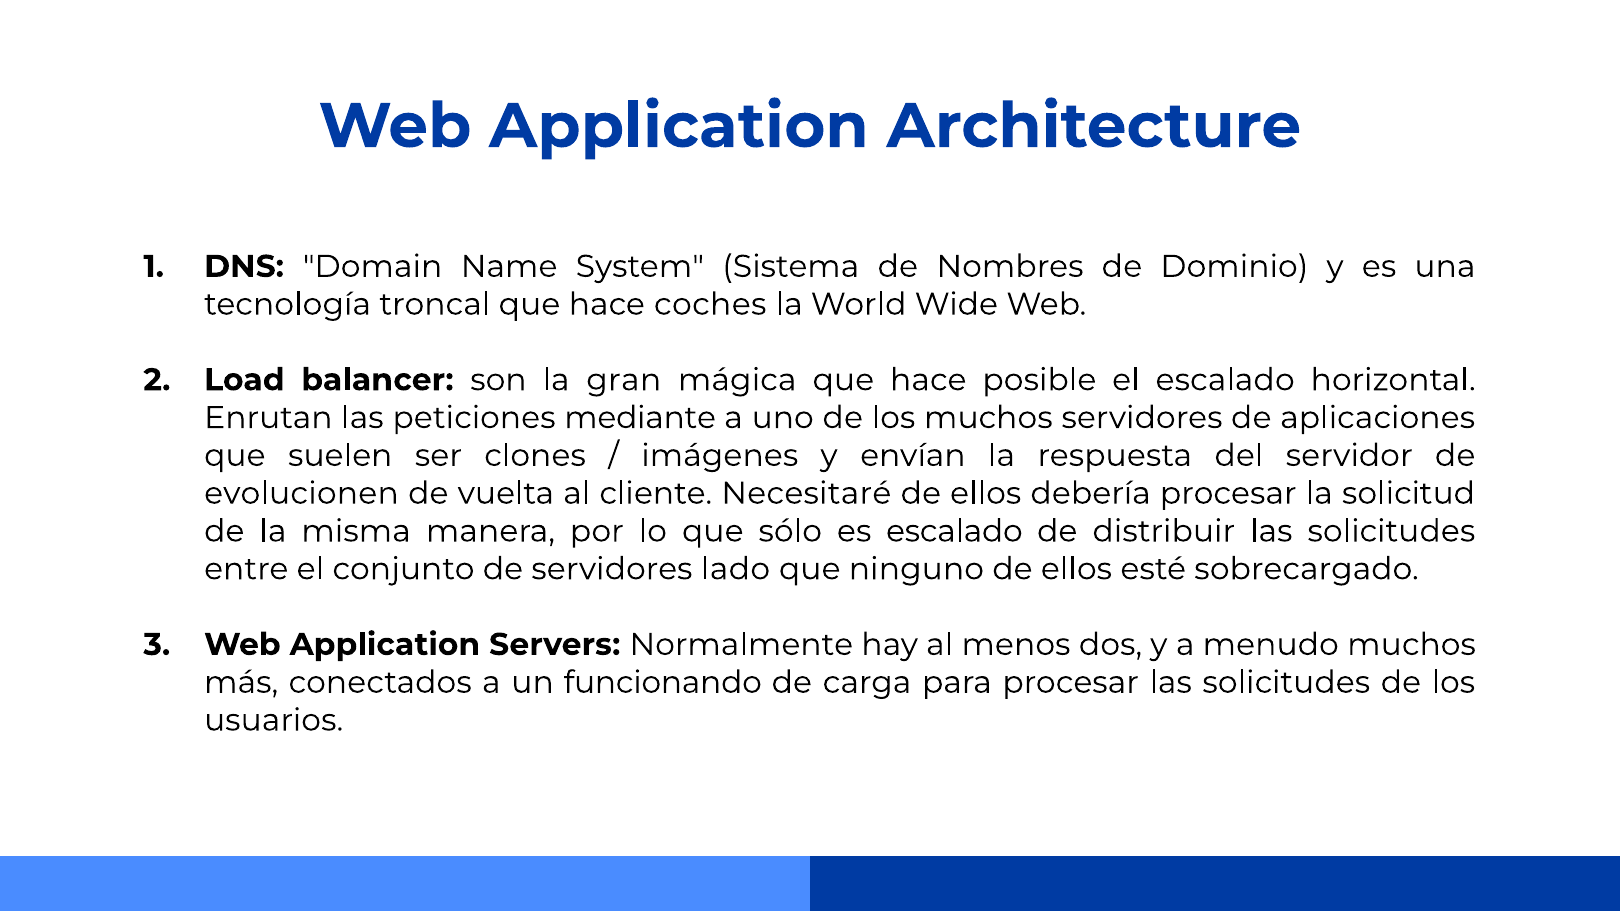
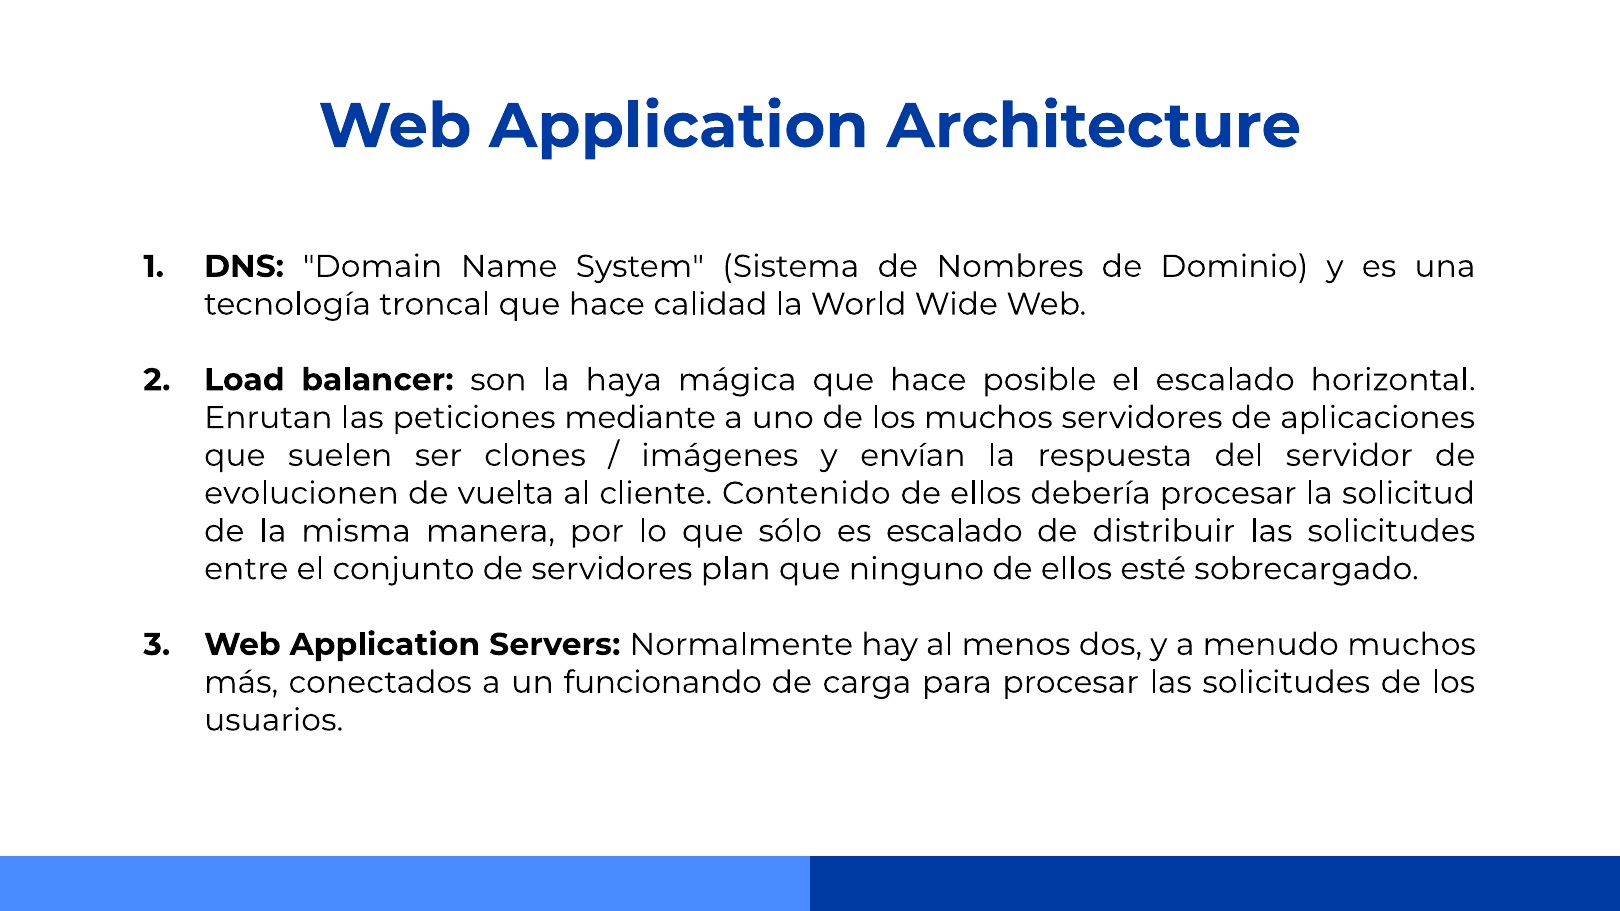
coches: coches -> calidad (710, 304)
gran: gran -> haya (624, 380)
Necesitaré: Necesitaré -> Contenido (806, 493)
lado: lado -> plan (736, 569)
